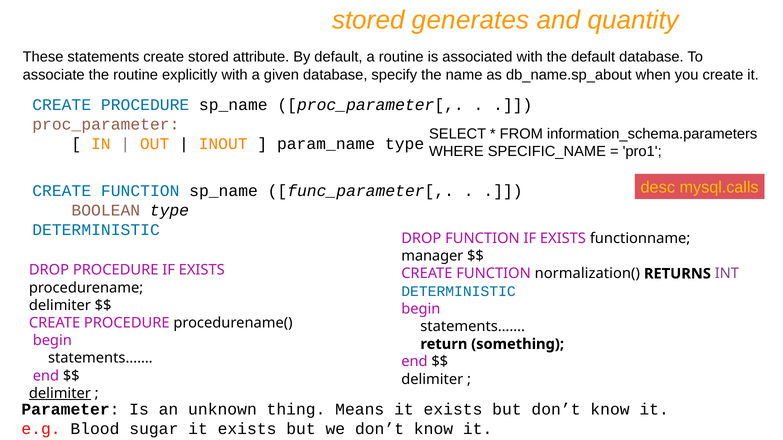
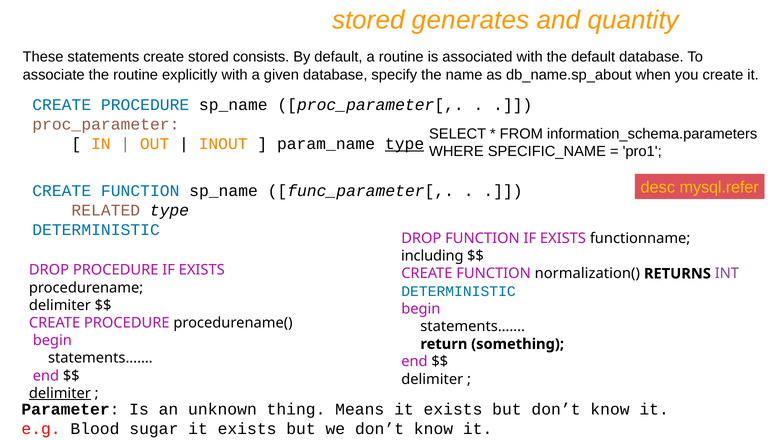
attribute: attribute -> consists (261, 57)
type underline: none -> present (405, 144)
mysql.calls: mysql.calls -> mysql.refer (719, 188)
BOOLEAN: BOOLEAN -> RELATED (106, 211)
manager: manager -> including (432, 256)
